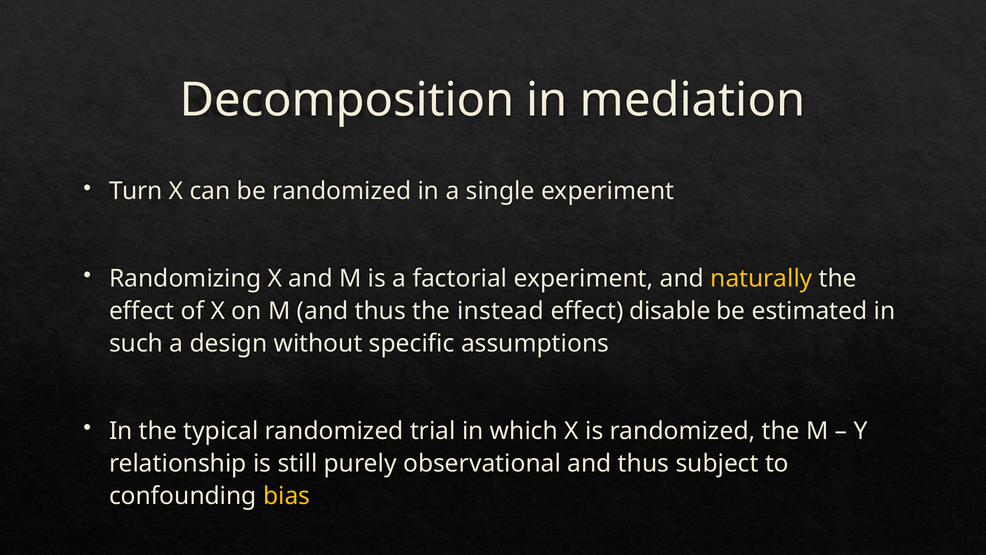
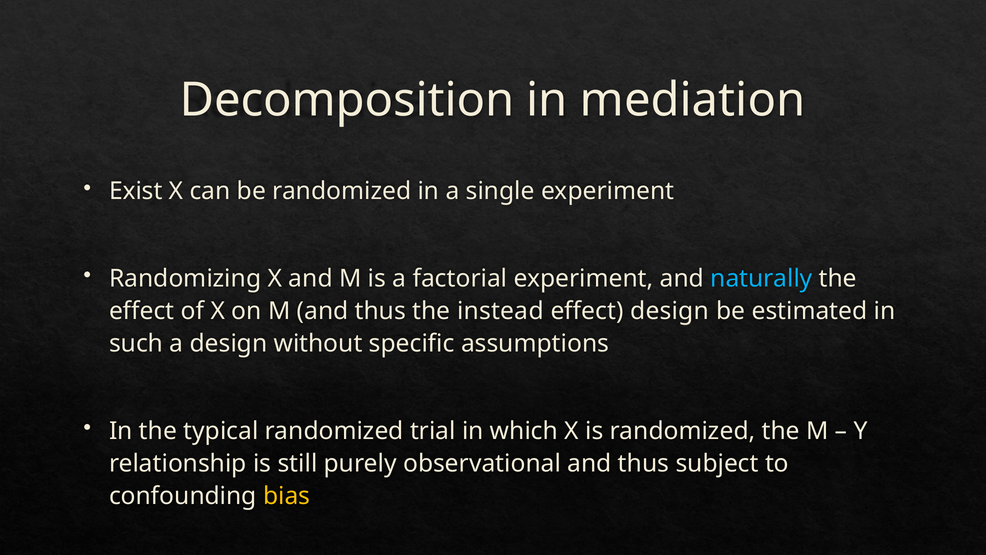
Turn: Turn -> Exist (136, 191)
naturally colour: yellow -> light blue (761, 278)
effect disable: disable -> design (670, 311)
